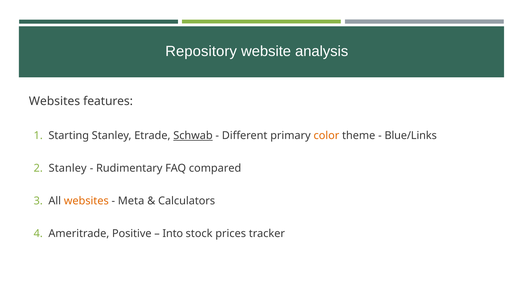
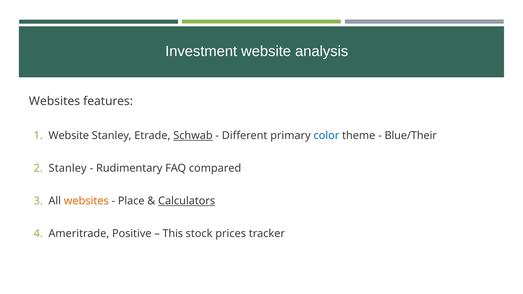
Repository: Repository -> Investment (201, 51)
Starting: Starting -> Website (69, 136)
color colour: orange -> blue (326, 136)
Blue/Links: Blue/Links -> Blue/Their (411, 136)
Meta: Meta -> Place (131, 201)
Calculators underline: none -> present (187, 201)
Into: Into -> This (173, 234)
